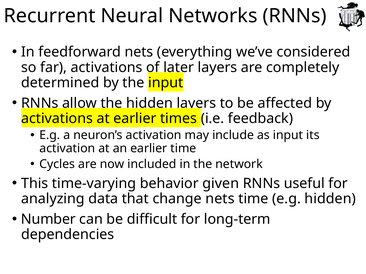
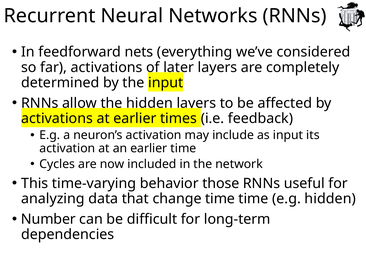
given: given -> those (221, 184)
change nets: nets -> time (220, 199)
